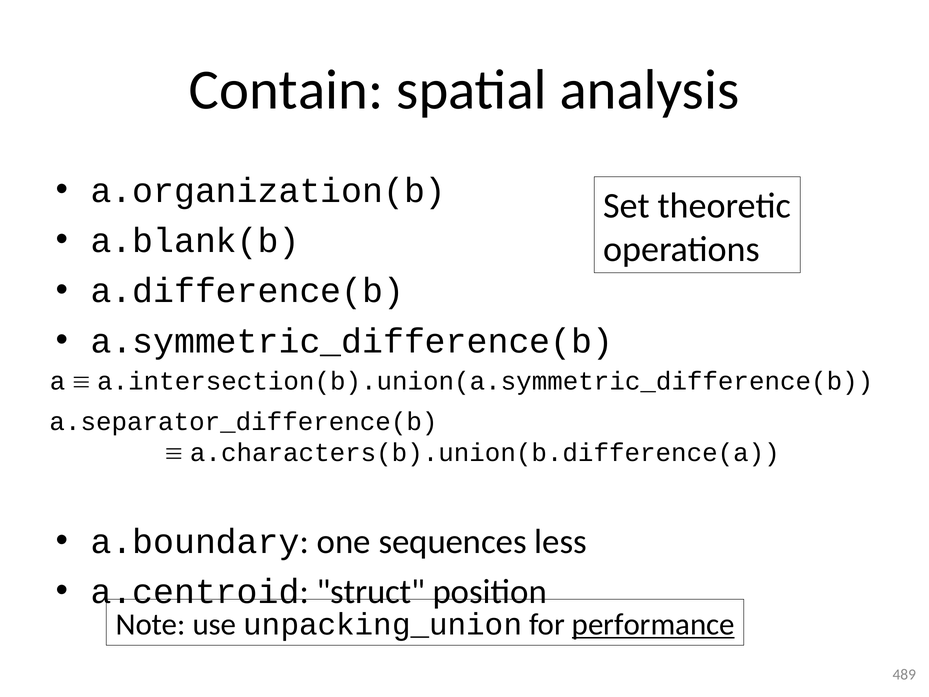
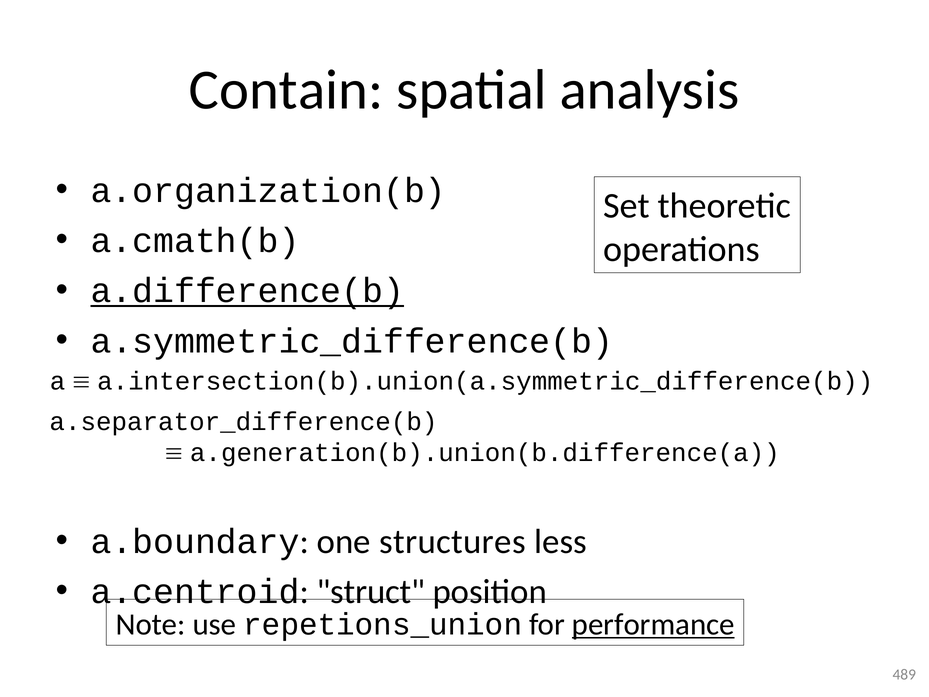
a.blank(b: a.blank(b -> a.cmath(b (195, 241)
a.difference(b underline: none -> present (247, 291)
a.characters(b).union(b.difference(a: a.characters(b).union(b.difference(a -> a.generation(b).union(b.difference(a (485, 453)
sequences: sequences -> structures (452, 541)
unpacking_union: unpacking_union -> repetions_union (383, 624)
